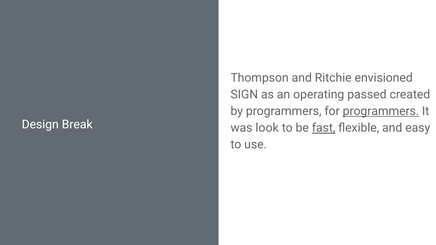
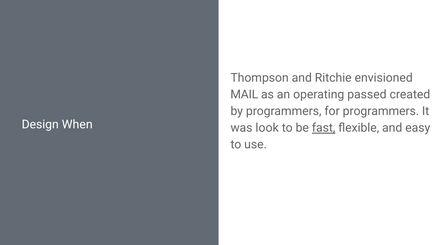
SIGN: SIGN -> MAIL (244, 95)
programmers underline: present -> none (381, 111)
Break: Break -> When (77, 125)
